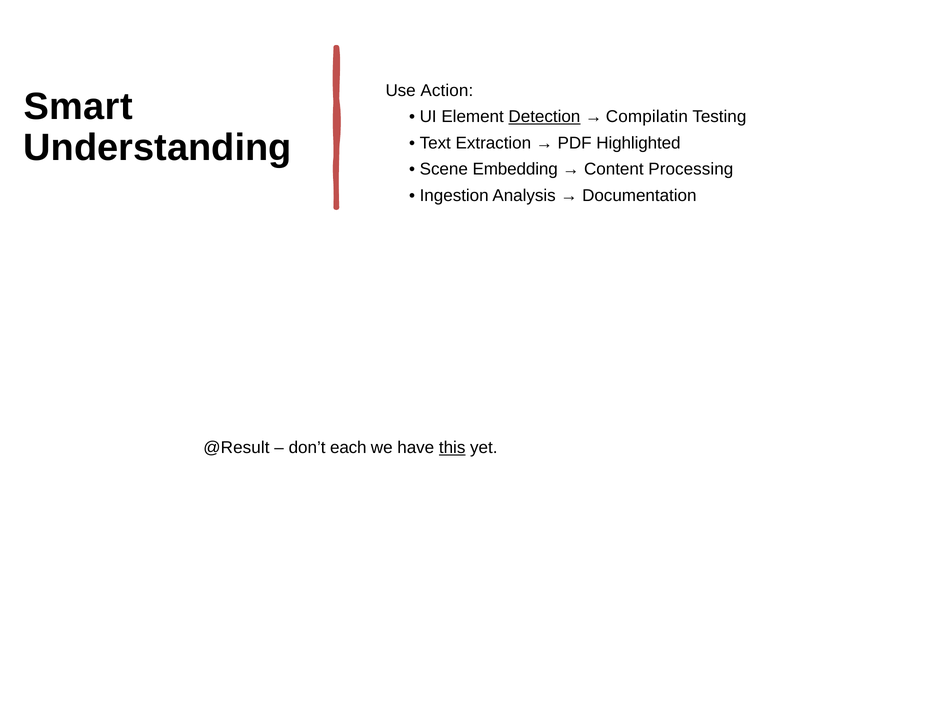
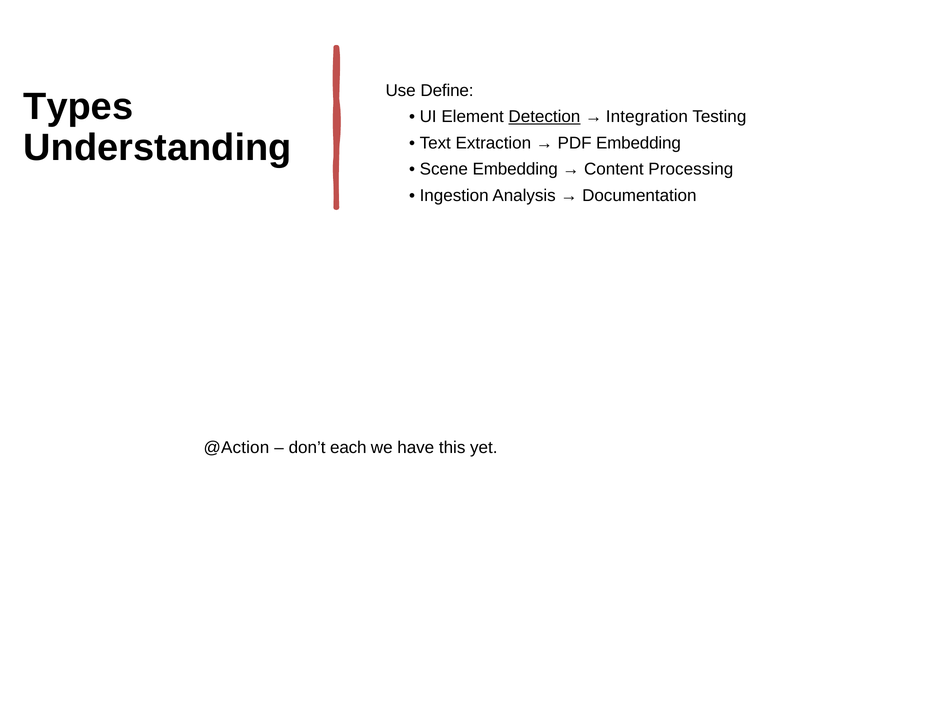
Action: Action -> Define (447, 91)
Smart: Smart -> Types (78, 107)
Compilatin: Compilatin -> Integration (647, 117)
PDF Highlighted: Highlighted -> Embedding (638, 143)
@Result: @Result -> @Action (236, 447)
this underline: present -> none (452, 447)
